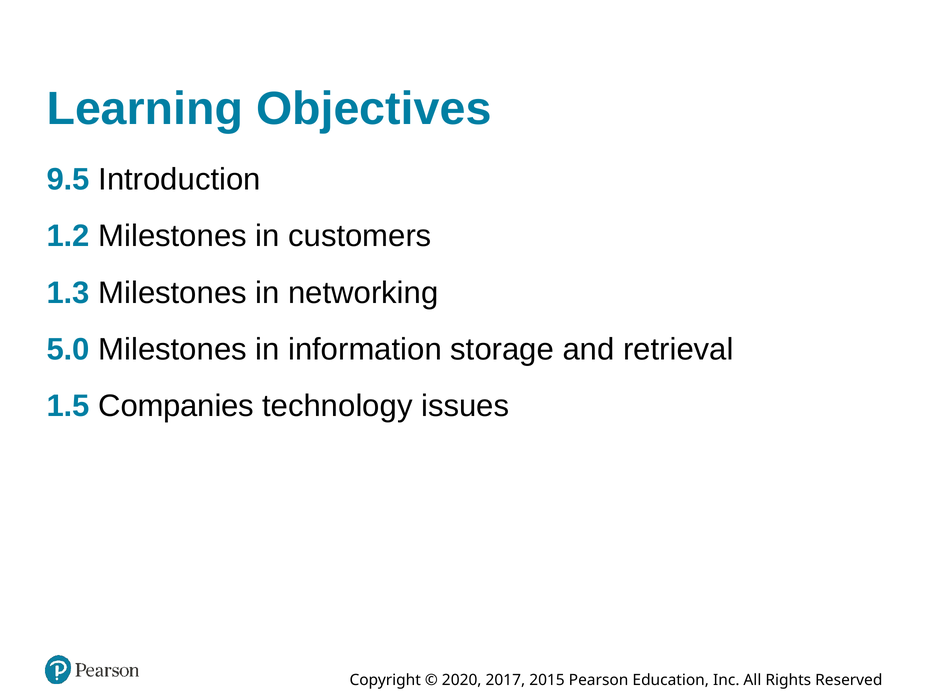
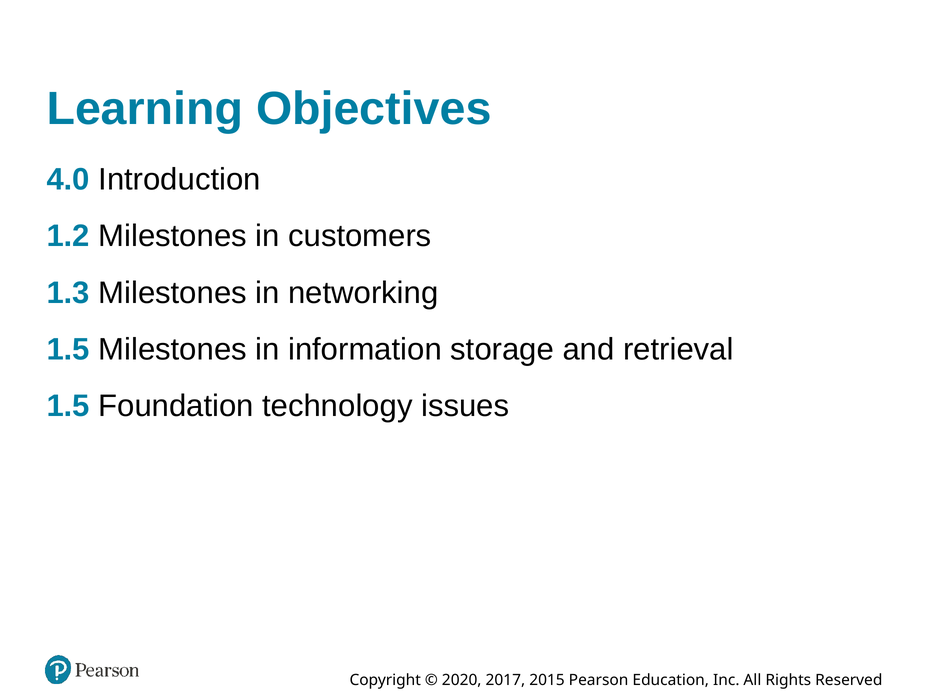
9.5: 9.5 -> 4.0 (68, 179)
5.0: 5.0 -> 1.5 (68, 350)
Companies: Companies -> Foundation (176, 406)
